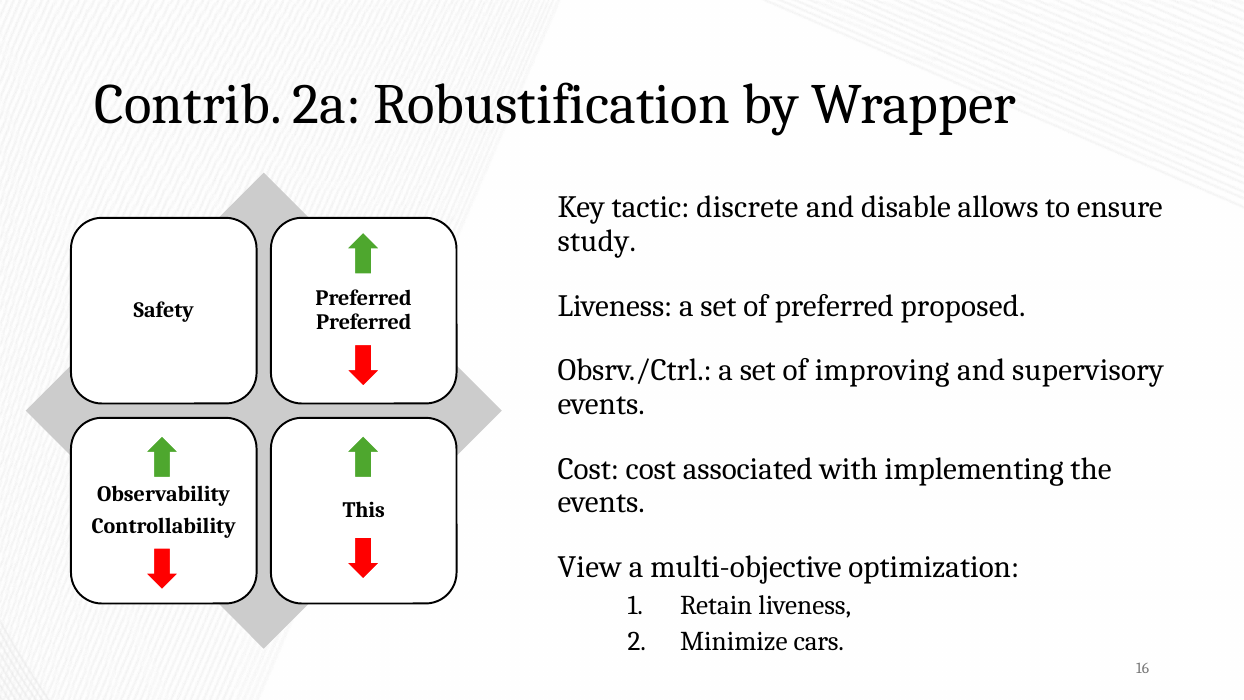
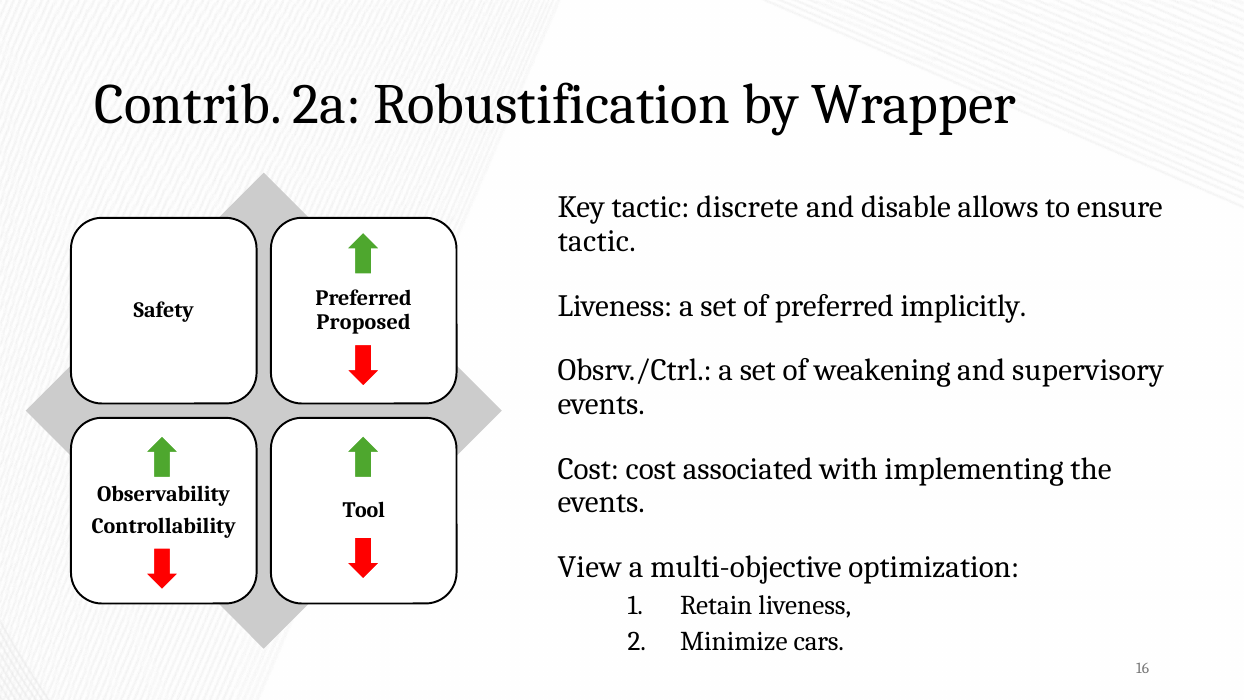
study: study -> tactic (597, 241)
proposed: proposed -> implicitly (963, 306)
Preferred: Preferred -> Proposed (364, 322)
improving: improving -> weakening (882, 370)
This: This -> Tool (364, 510)
